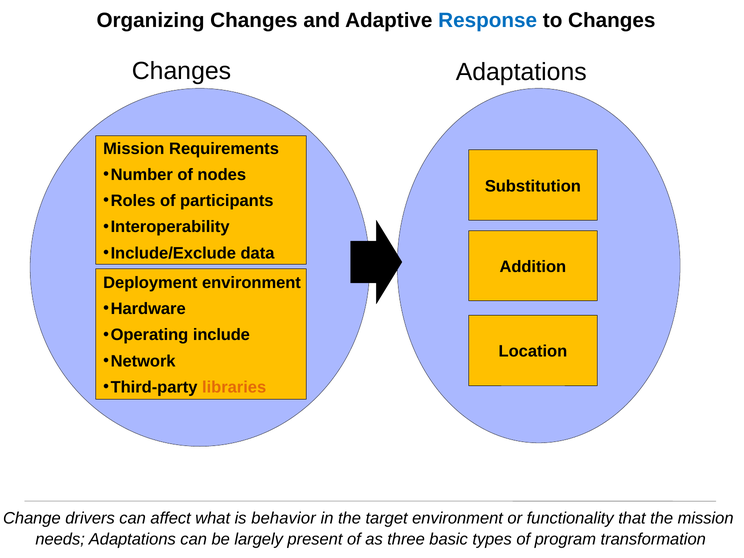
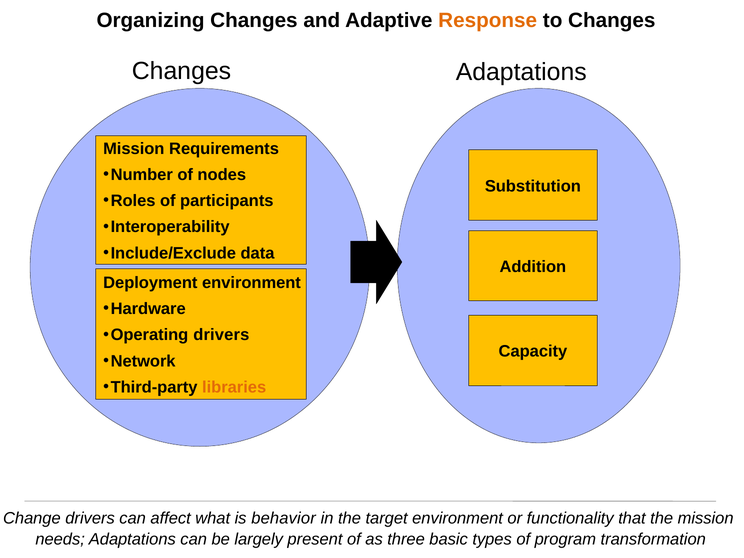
Response colour: blue -> orange (488, 20)
Operating include: include -> drivers (221, 335)
Location: Location -> Capacity (533, 351)
